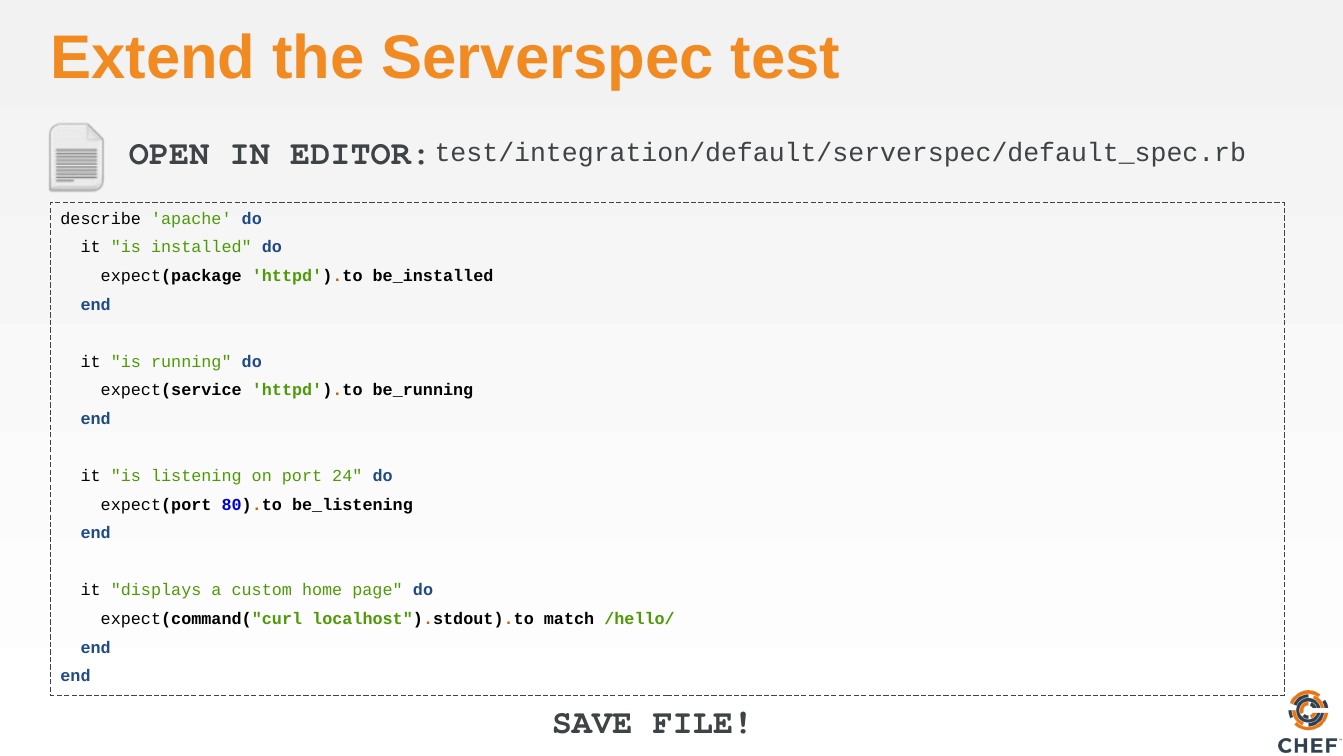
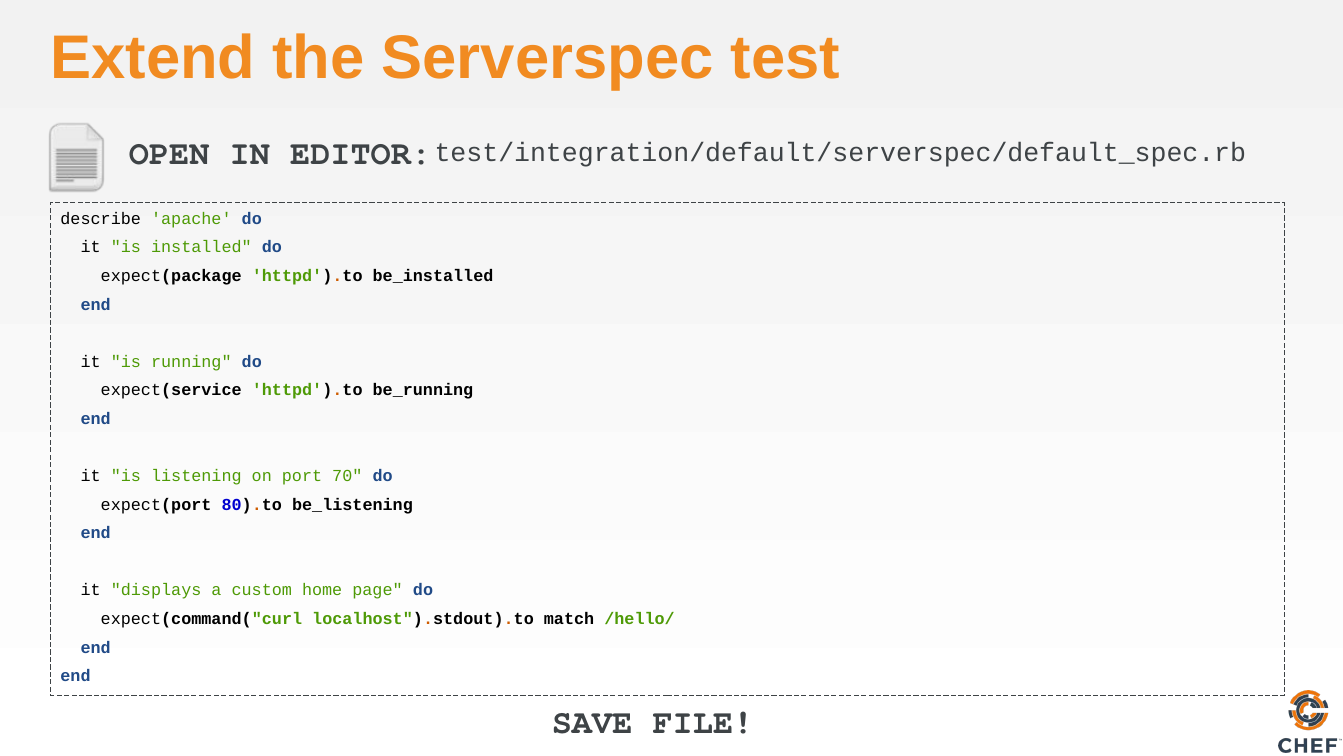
24: 24 -> 70 (347, 476)
